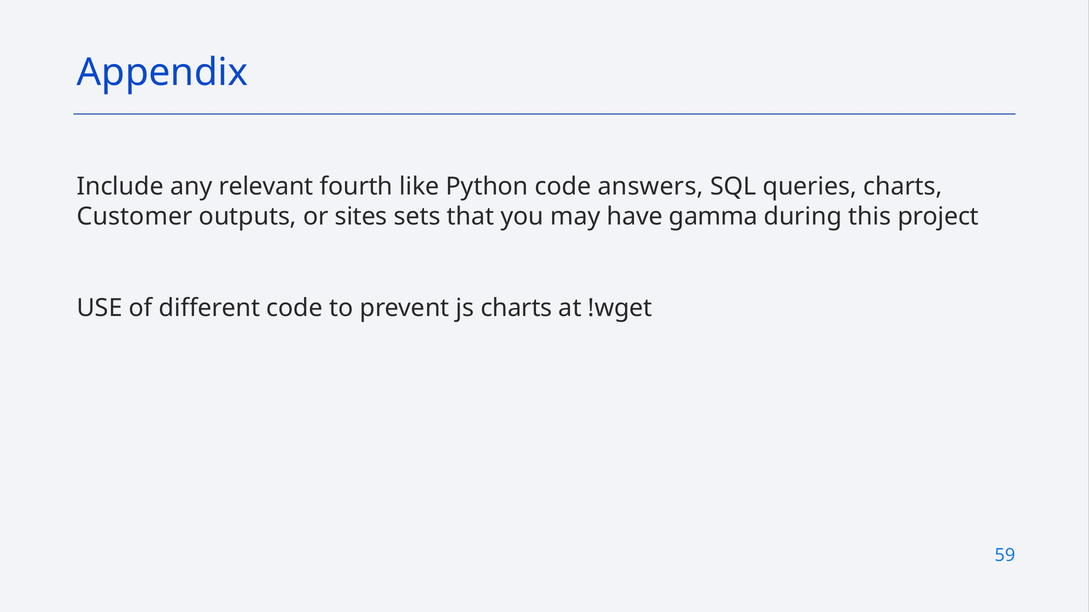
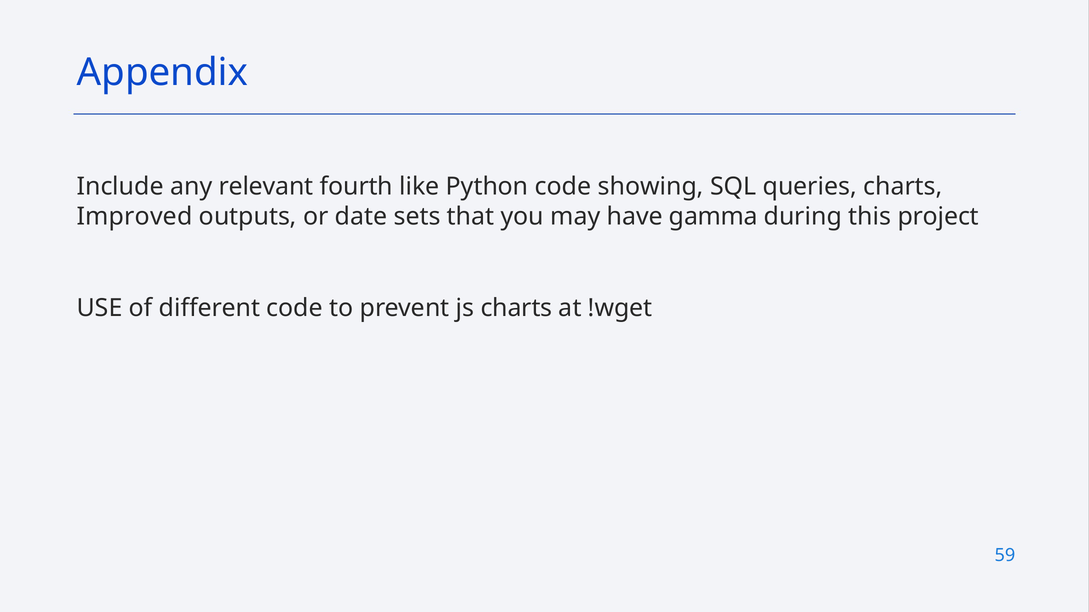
answers: answers -> showing (651, 187)
Customer: Customer -> Improved (135, 217)
sites: sites -> date (361, 217)
